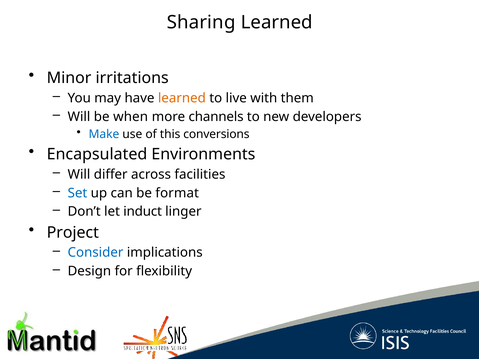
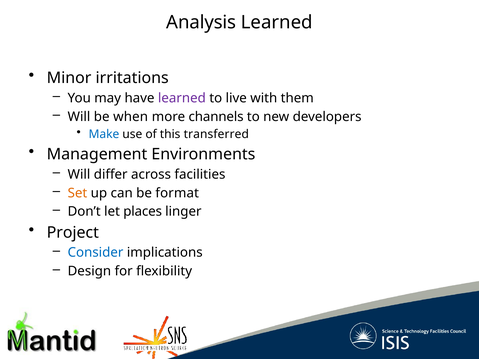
Sharing: Sharing -> Analysis (201, 22)
learned colour: orange -> purple (182, 98)
conversions: conversions -> transferred (216, 134)
Encapsulated: Encapsulated -> Management (97, 154)
Set colour: blue -> orange (77, 193)
induct: induct -> places (143, 212)
